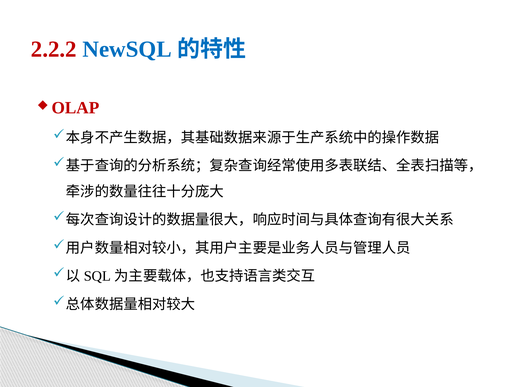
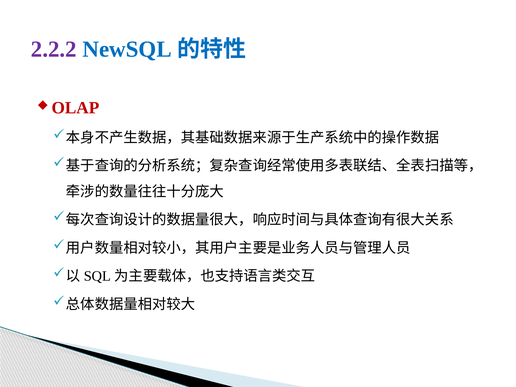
2.2.2 colour: red -> purple (54, 49)
